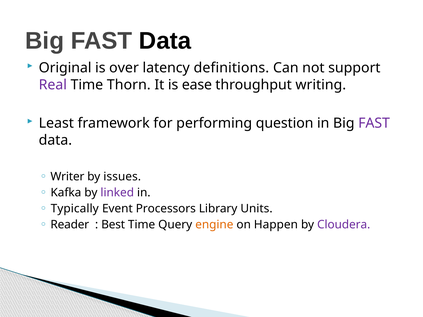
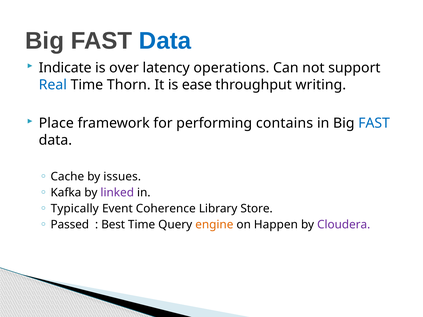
Data colour: black -> blue (165, 41)
Original: Original -> Indicate (65, 68)
definitions: definitions -> operations (231, 68)
Real colour: purple -> blue (53, 85)
Least: Least -> Place (56, 123)
question: question -> contains (285, 123)
FAST colour: purple -> blue (374, 123)
Writer: Writer -> Cache (67, 177)
Processors: Processors -> Coherence (166, 209)
Units: Units -> Store (257, 209)
Reader: Reader -> Passed (70, 225)
